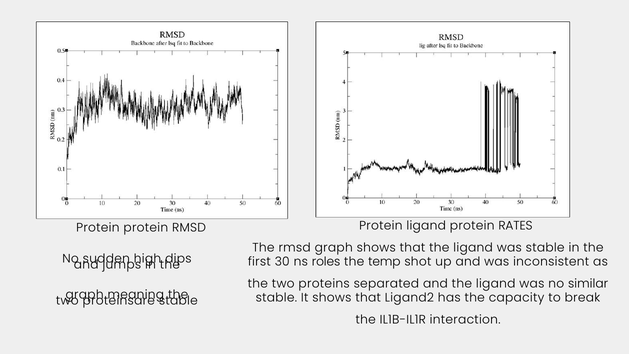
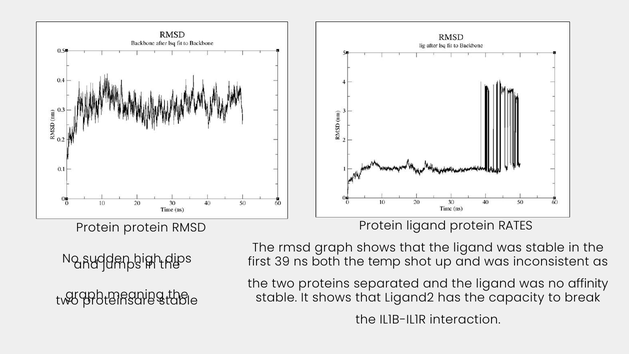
30: 30 -> 39 (282, 262)
roles: roles -> both (326, 262)
similar: similar -> affinity (588, 283)
